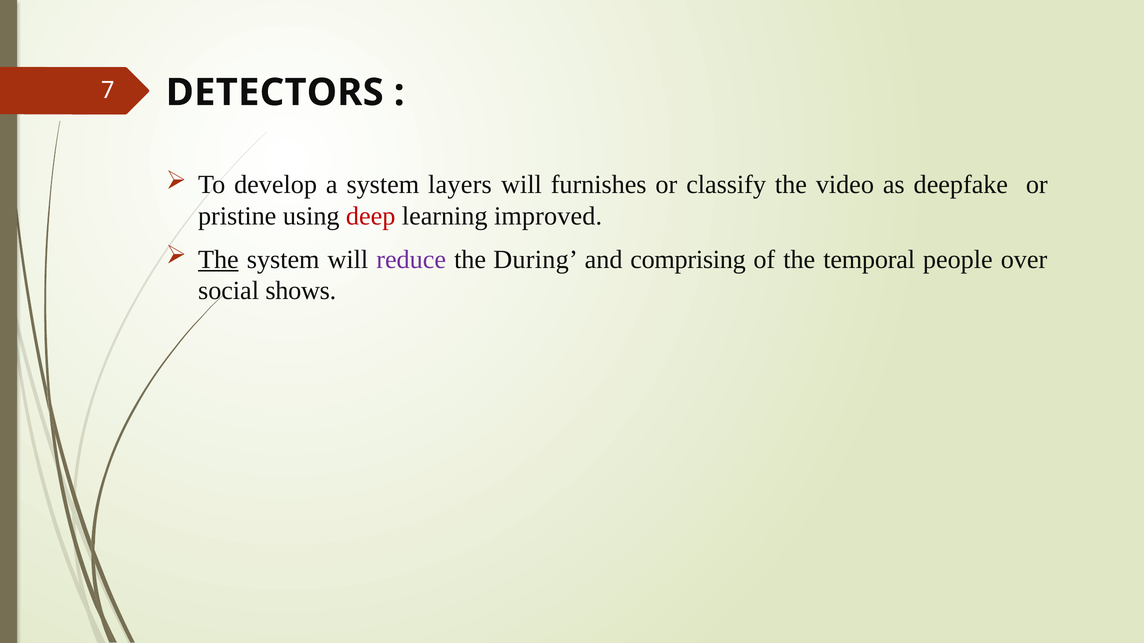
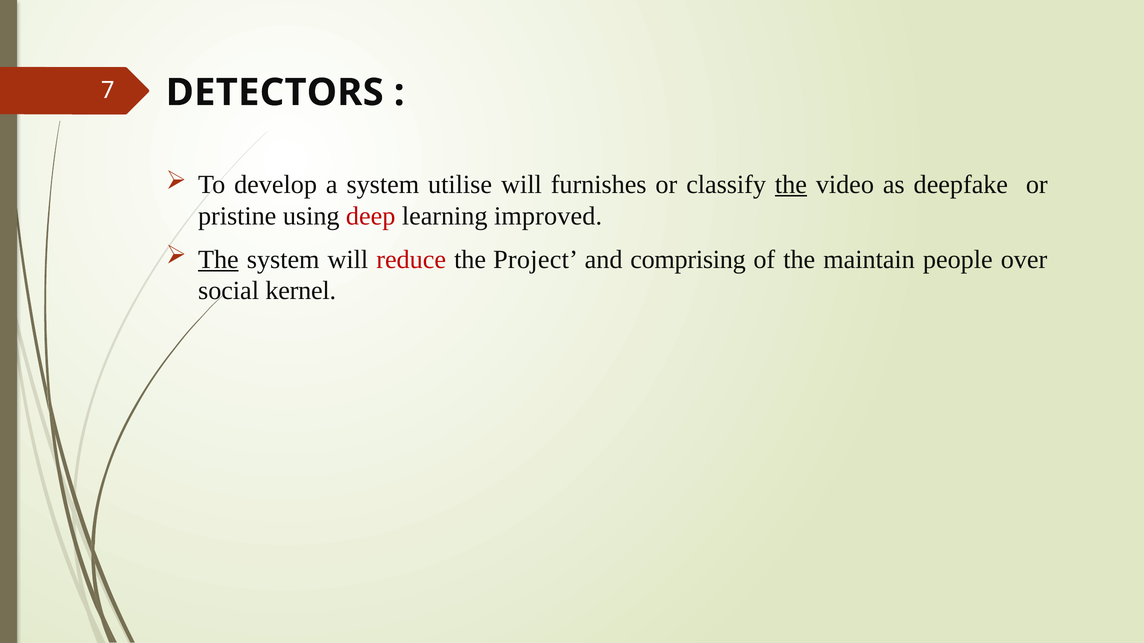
layers: layers -> utilise (460, 185)
the underline: none -> present (791, 185)
reduce colour: purple -> red (411, 260)
During: During -> Project (536, 260)
temporal: temporal -> maintain (869, 260)
shows: shows -> kernel (301, 291)
